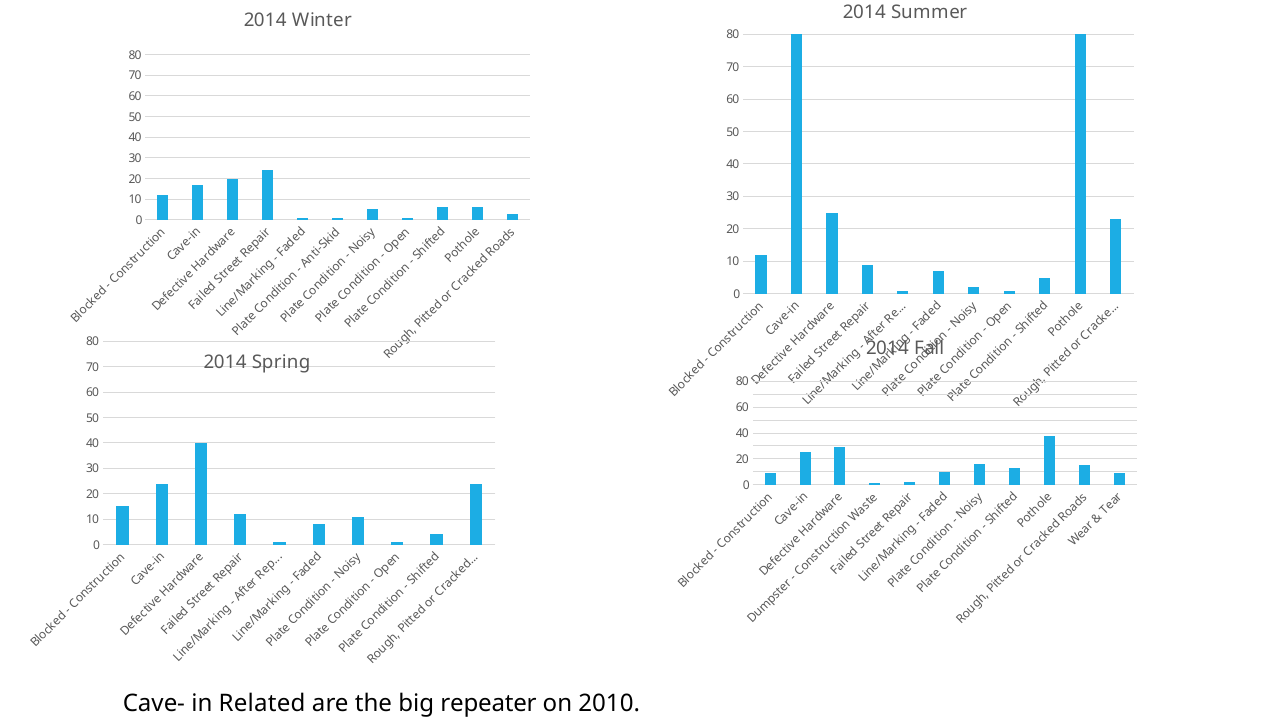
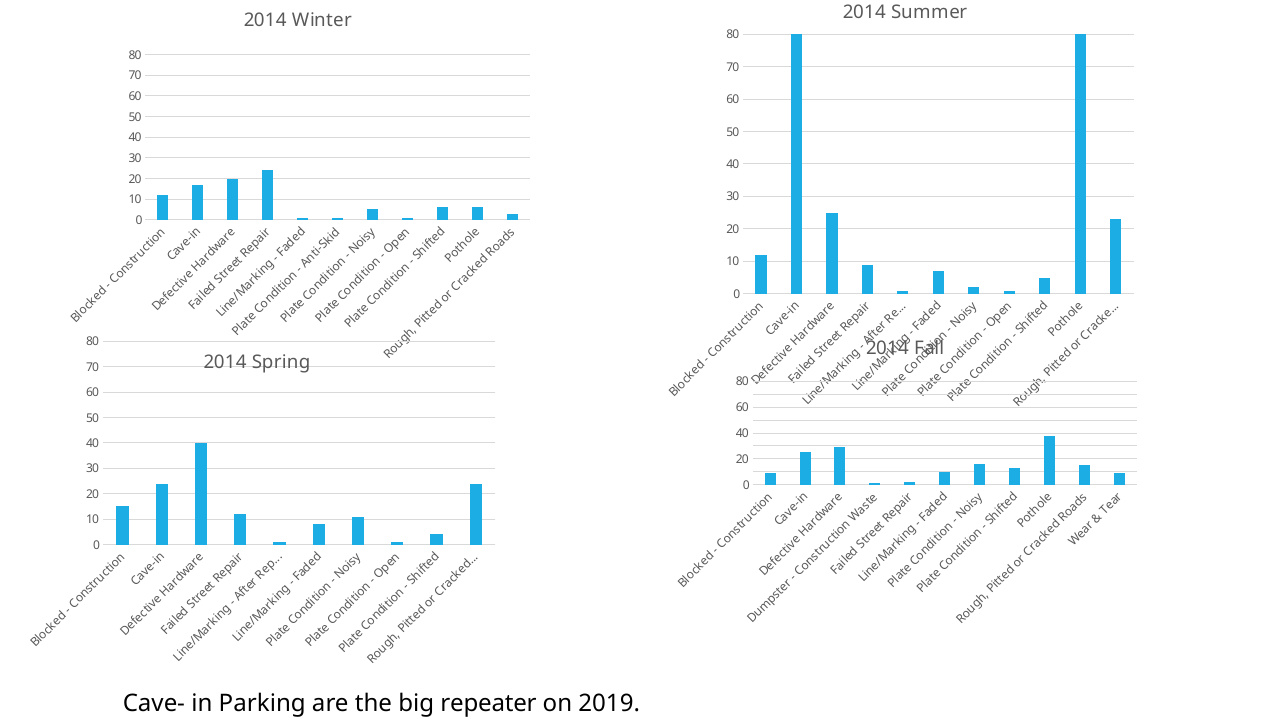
Related: Related -> Parking (262, 703)
2010: 2010 -> 2019 (609, 703)
